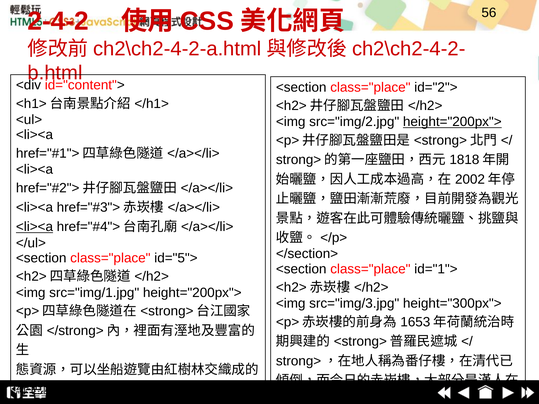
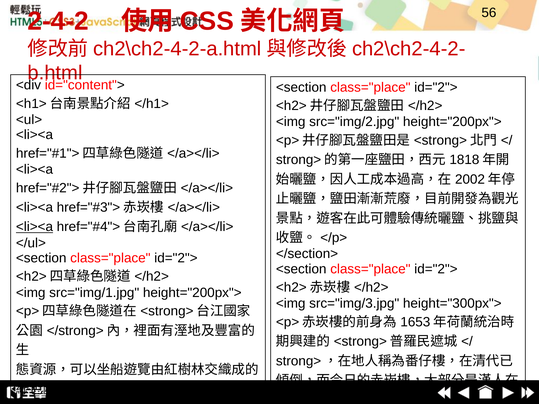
height="200px"> underline: present -> none (452, 122)
id="5">: id="5"> -> id="2"> (176, 258)
id="1">: id="1"> -> id="2"> (436, 269)
